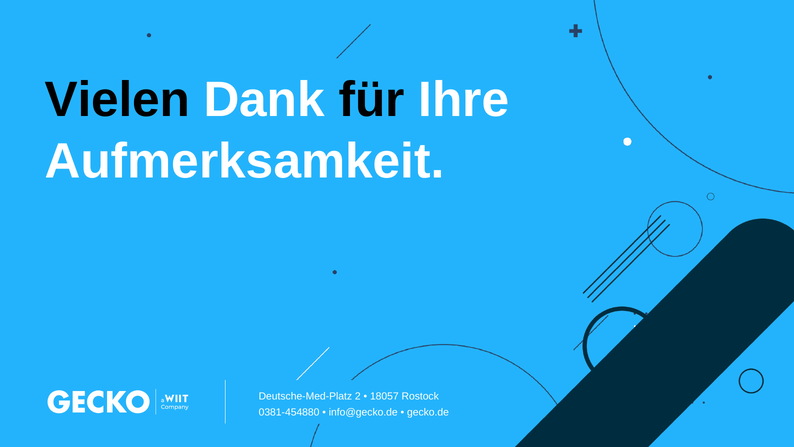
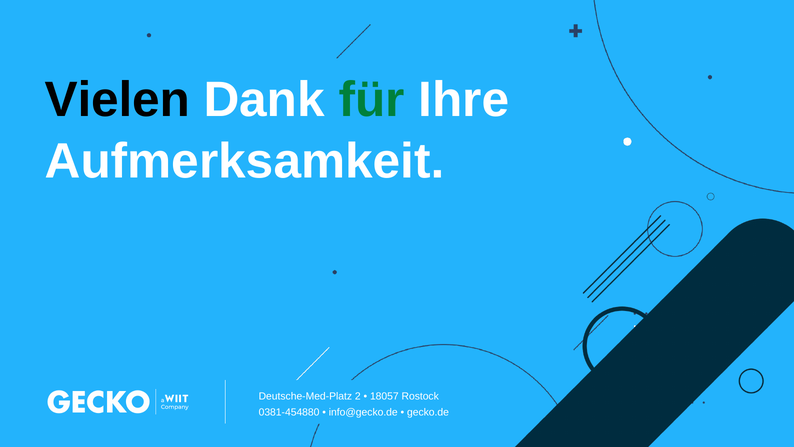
für colour: black -> green (372, 100)
